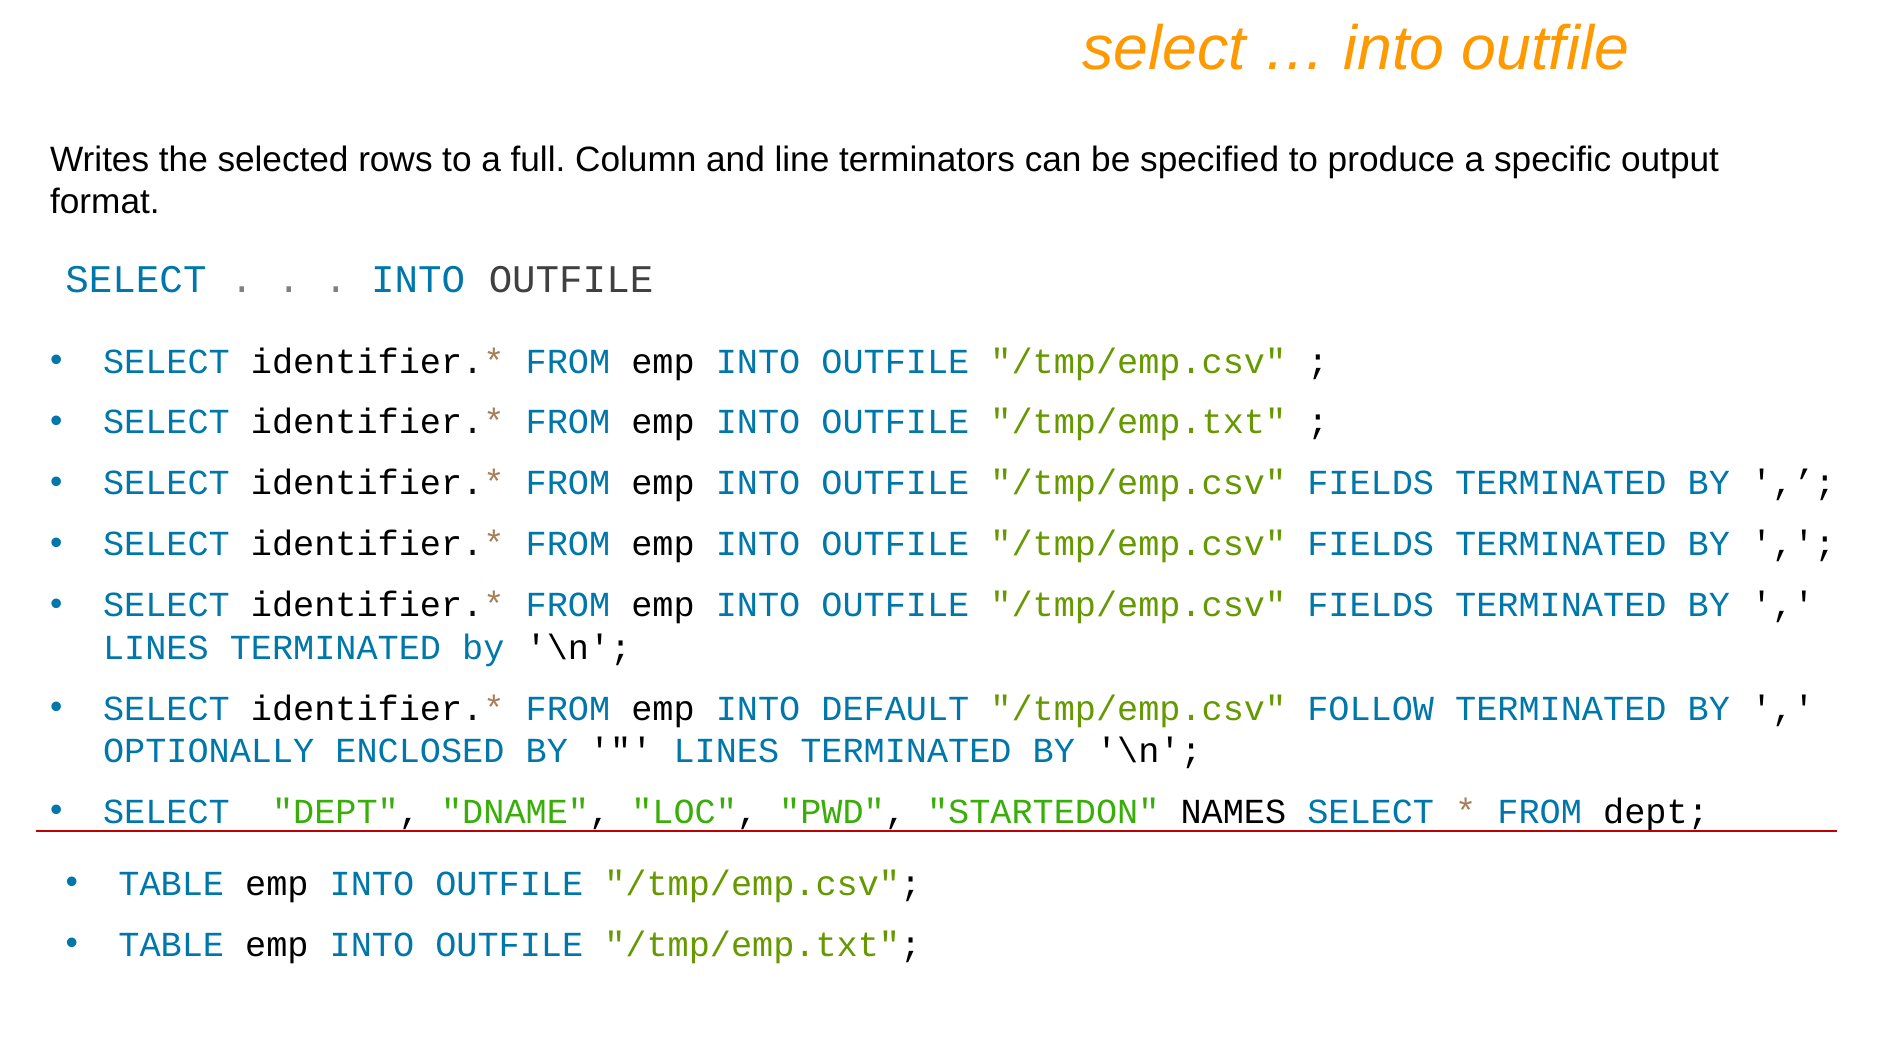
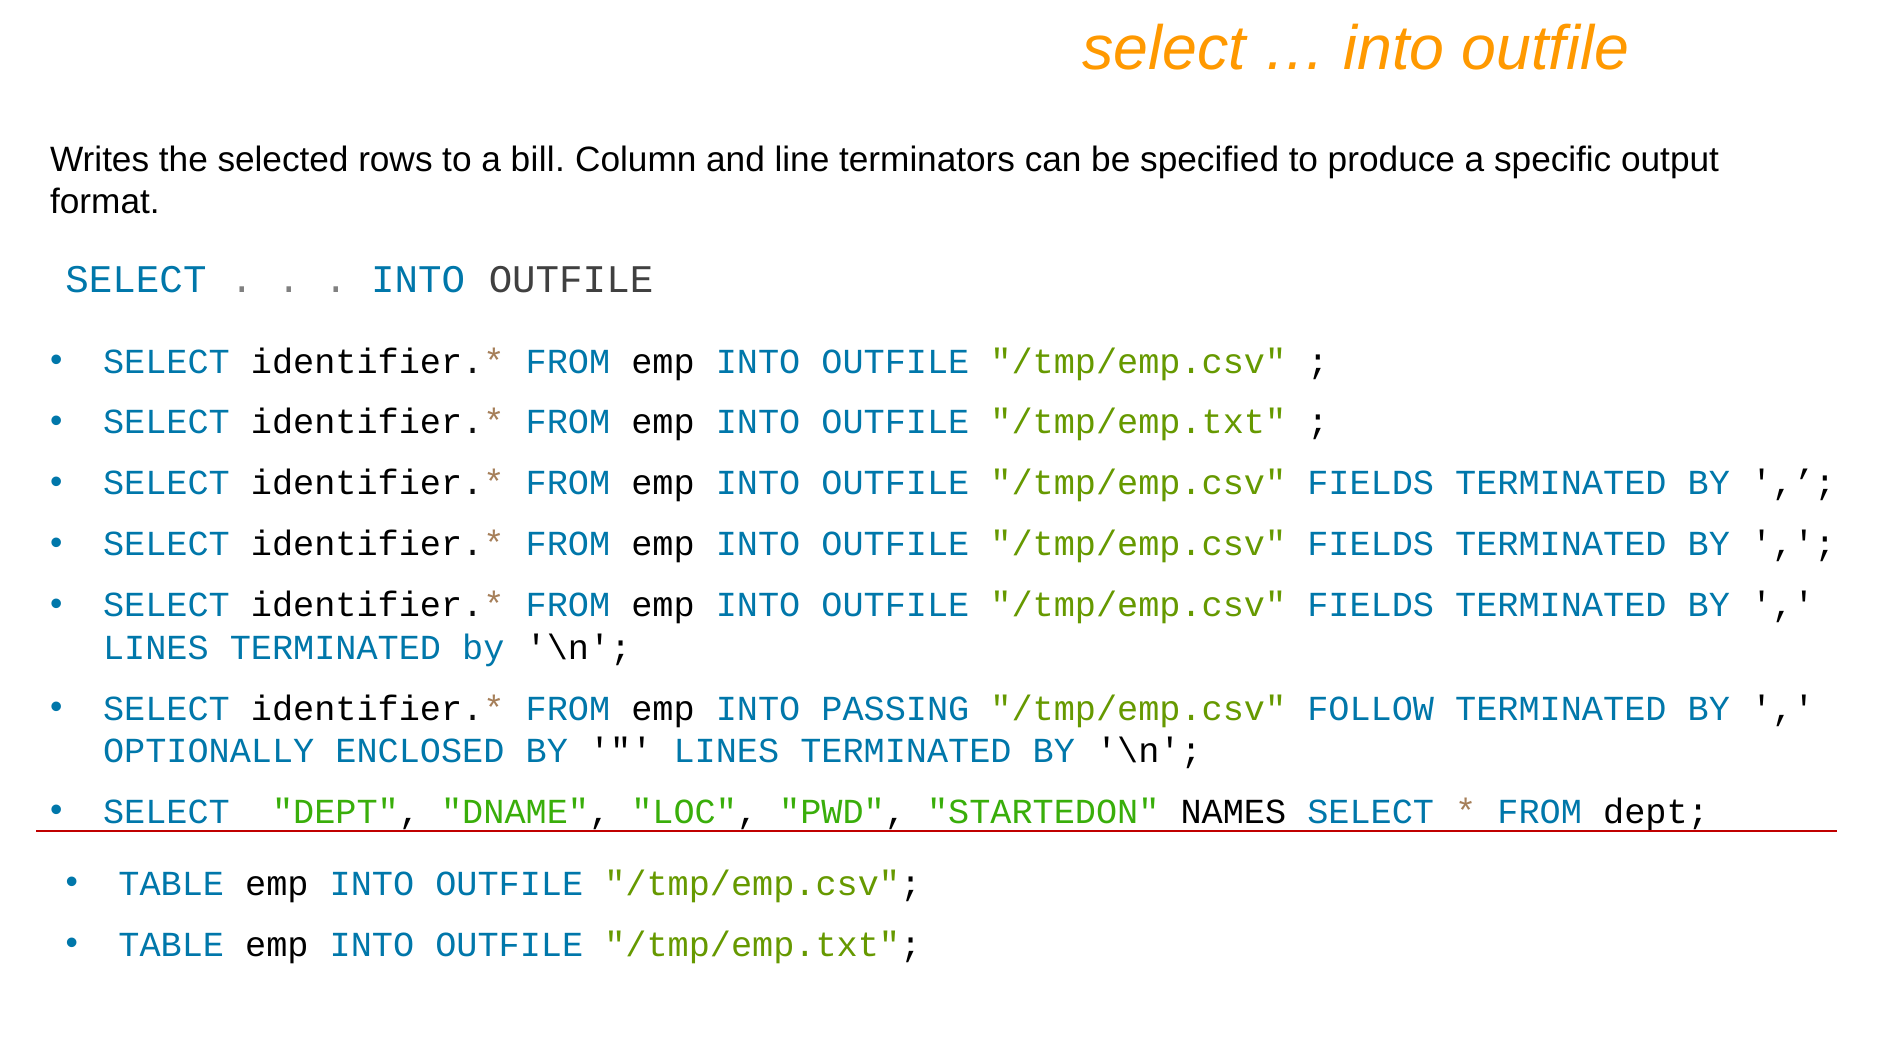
full: full -> bill (538, 160)
DEFAULT: DEFAULT -> PASSING (895, 709)
